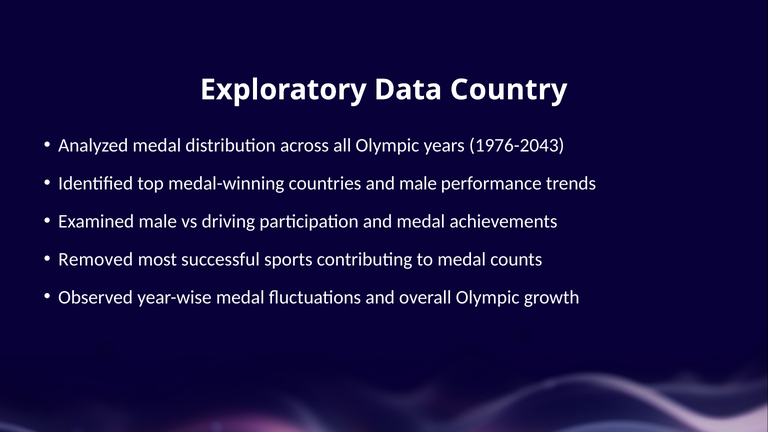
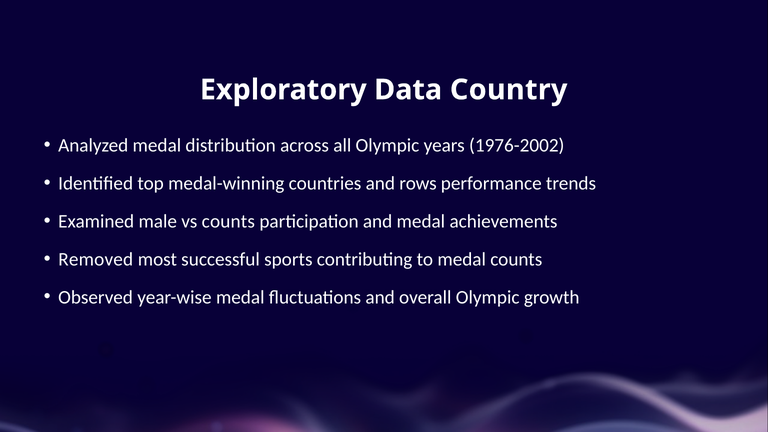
1976-2043: 1976-2043 -> 1976-2002 (517, 145)
and male: male -> rows (418, 183)
vs driving: driving -> counts (228, 221)
